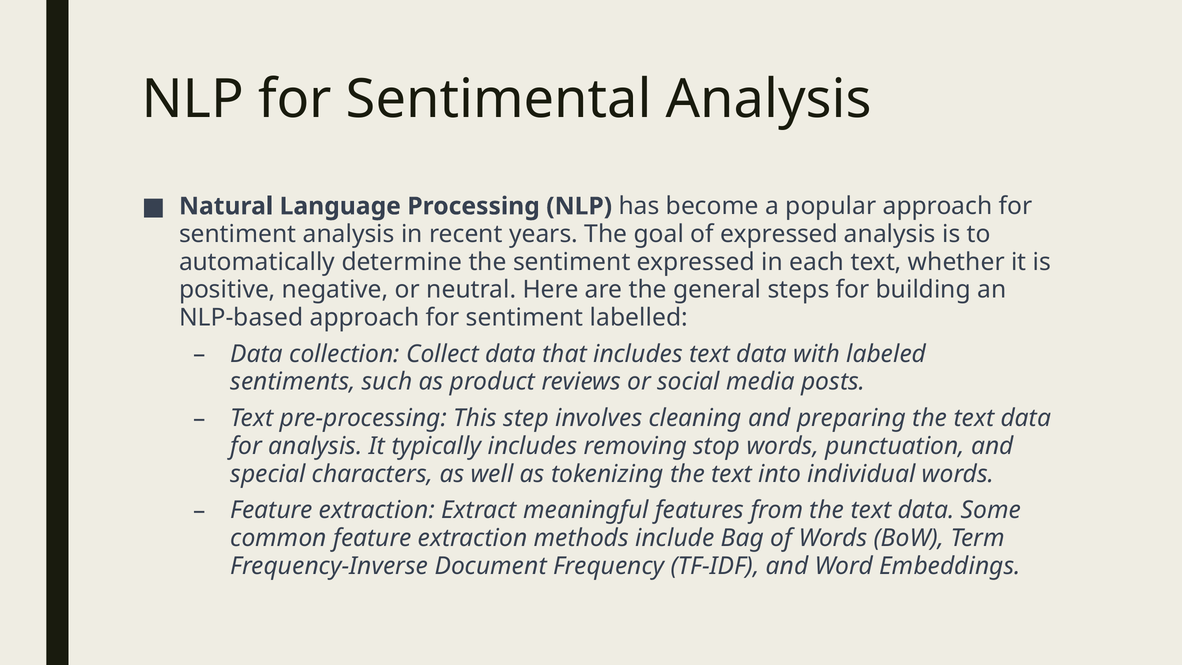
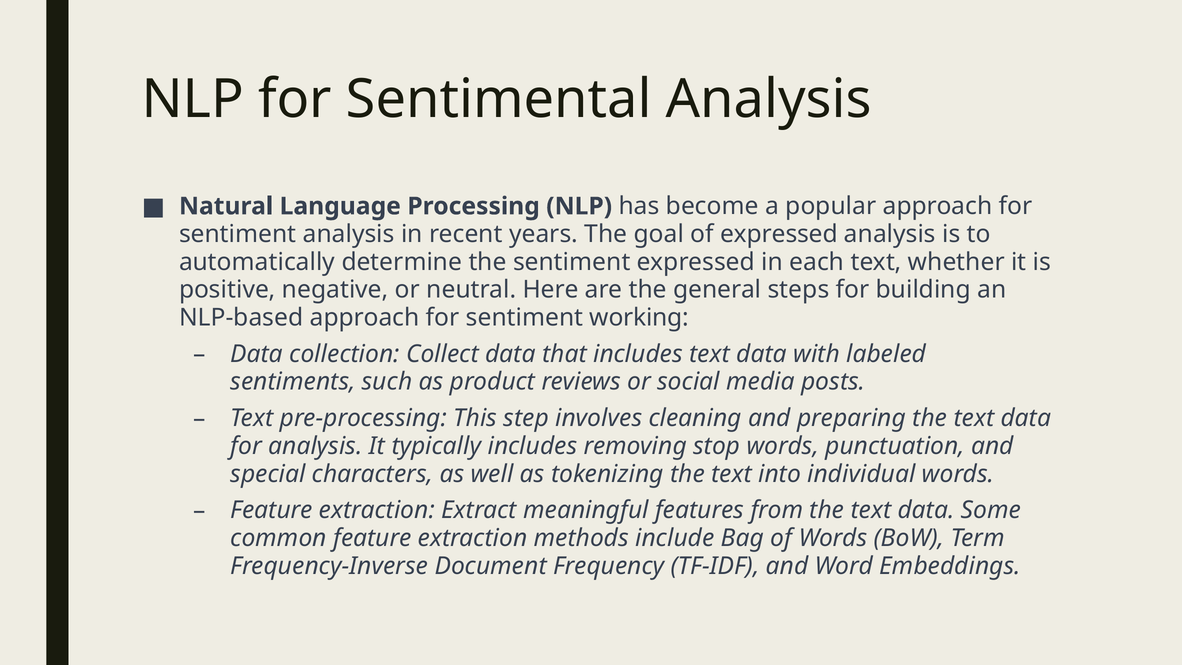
labelled: labelled -> working (639, 317)
